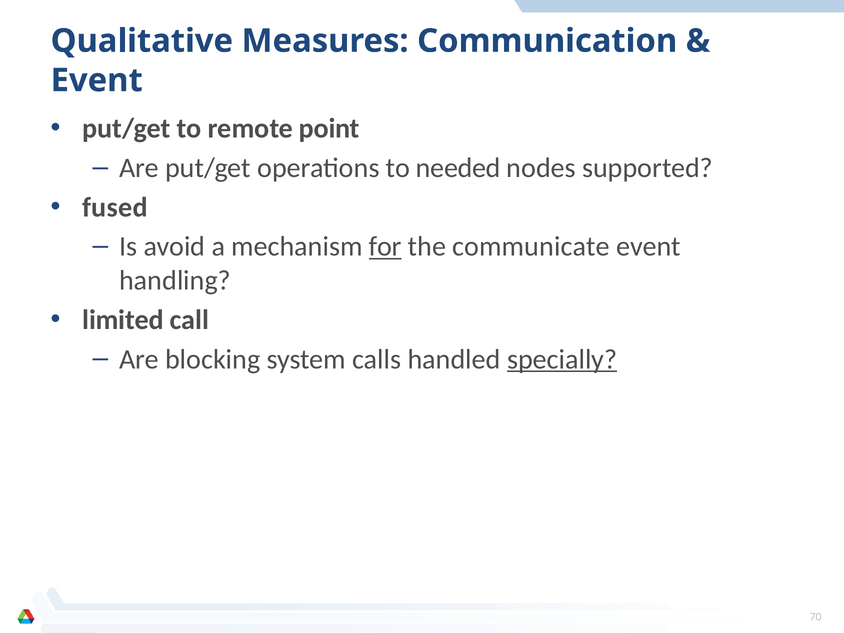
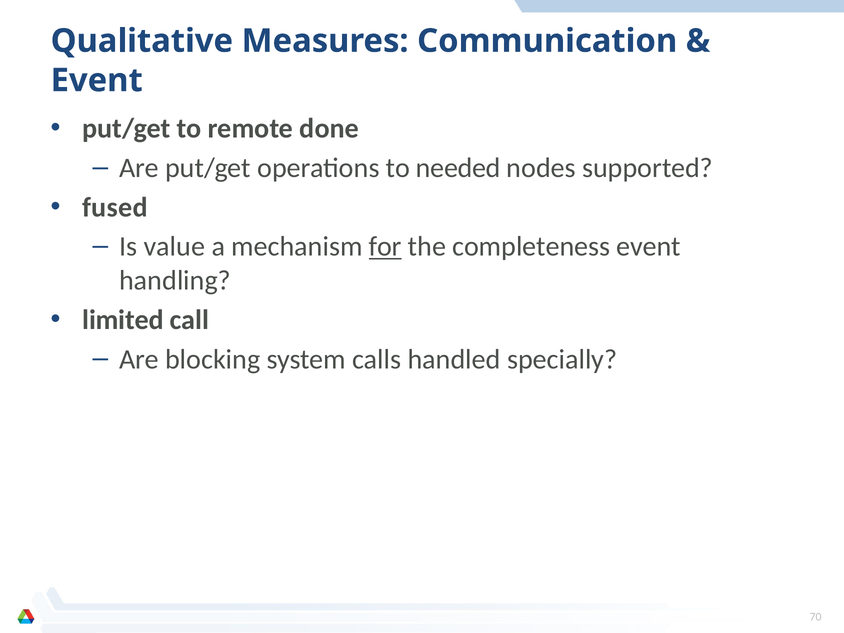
point: point -> done (329, 129)
avoid: avoid -> value (174, 247)
communicate: communicate -> completeness (531, 247)
specially underline: present -> none (562, 359)
